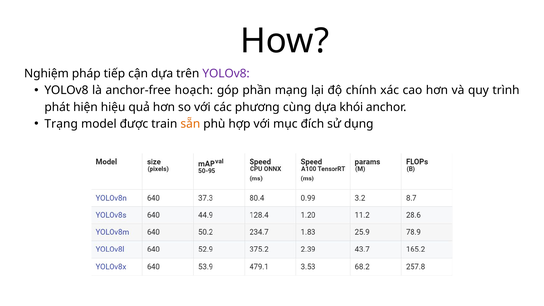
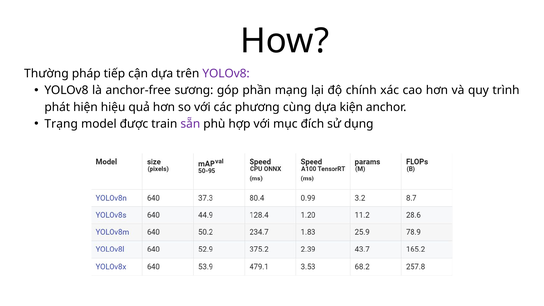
Nghiệm: Nghiệm -> Thường (46, 74)
hoạch: hoạch -> sương (194, 90)
khói: khói -> kiện (351, 107)
sẵn colour: orange -> purple (190, 124)
